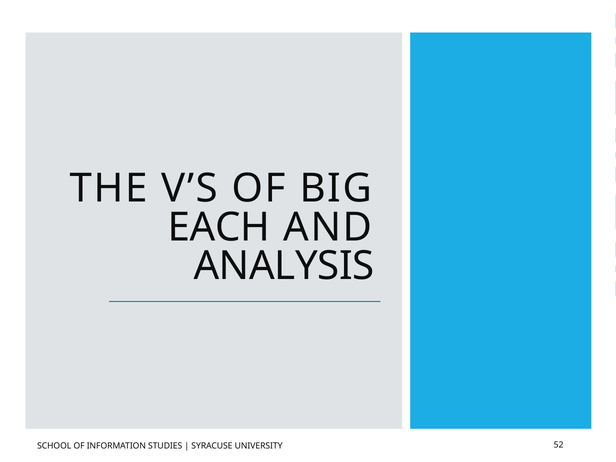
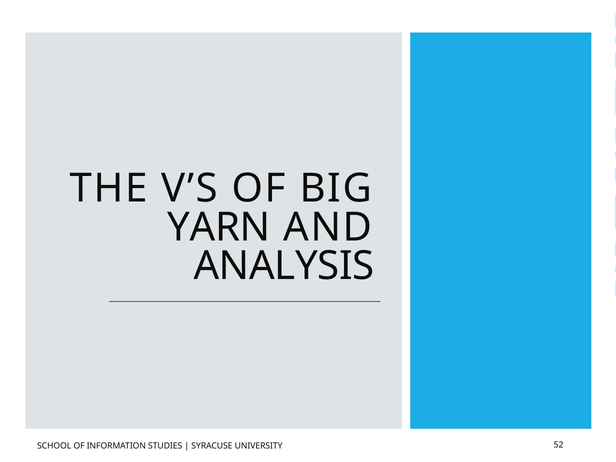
EACH: EACH -> YARN (219, 227)
